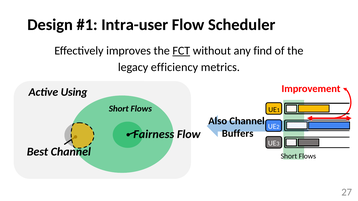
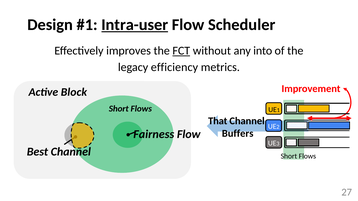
Intra-user underline: none -> present (135, 25)
find: find -> into (263, 51)
Using: Using -> Block (74, 92)
Also: Also -> That (218, 121)
